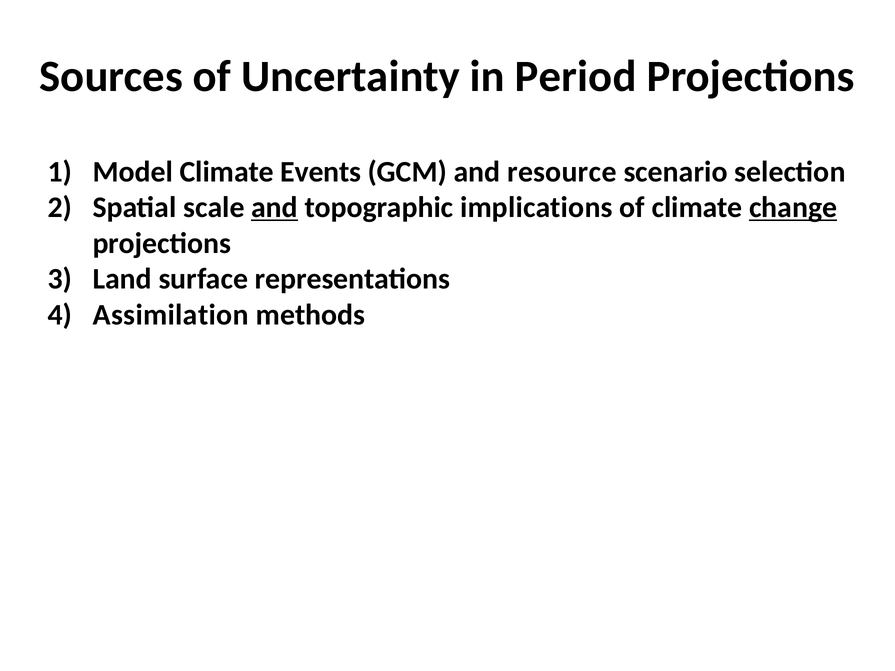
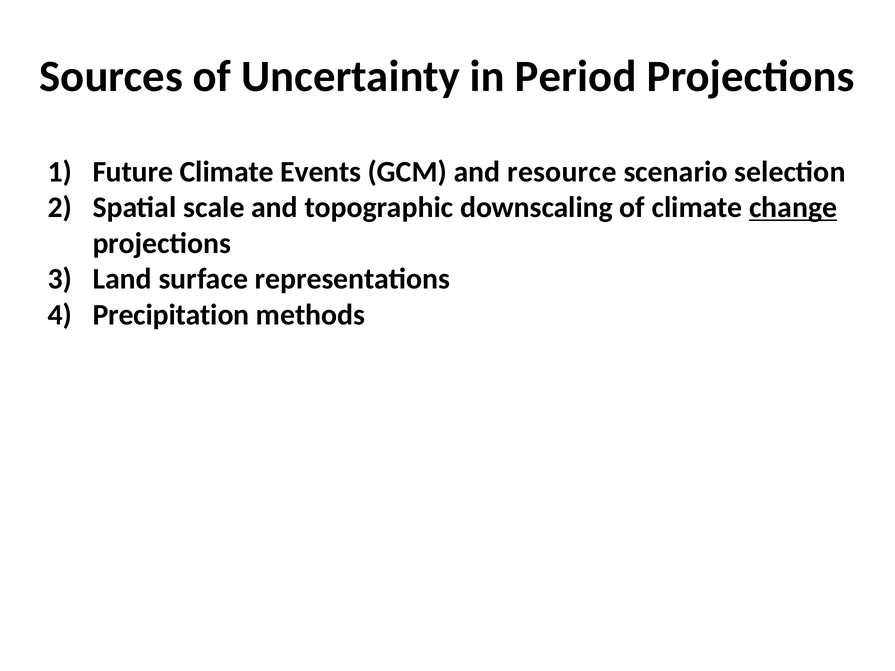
Model: Model -> Future (133, 172)
and underline: present -> none (275, 208)
implications: implications -> downscaling (536, 208)
Assimilation: Assimilation -> Precipitation (171, 315)
